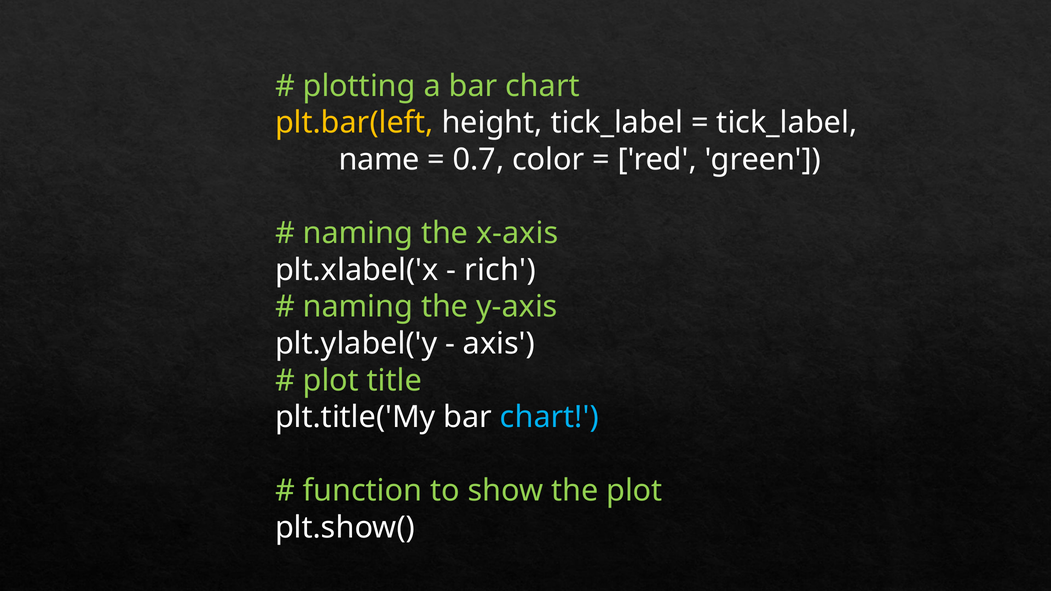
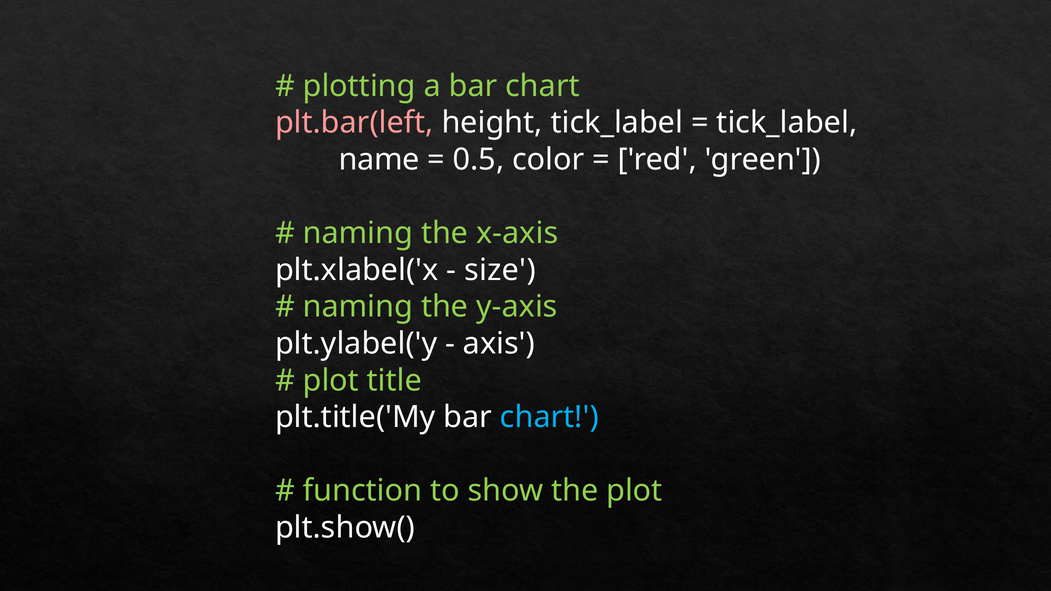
plt.bar(left colour: yellow -> pink (354, 123)
0.7: 0.7 -> 0.5 (479, 160)
rich: rich -> size (500, 270)
